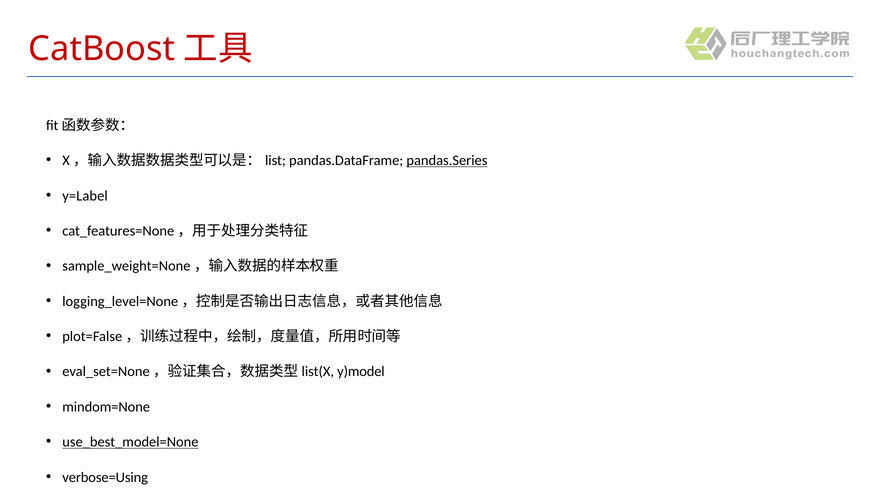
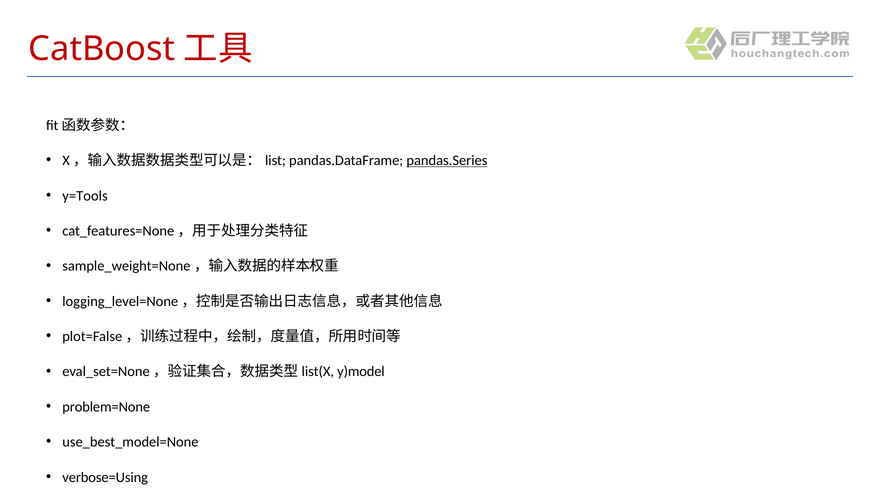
y=Label: y=Label -> y=Tools (85, 196)
mindom=None: mindom=None -> problem=None (106, 407)
use_best_model=None underline: present -> none (130, 442)
